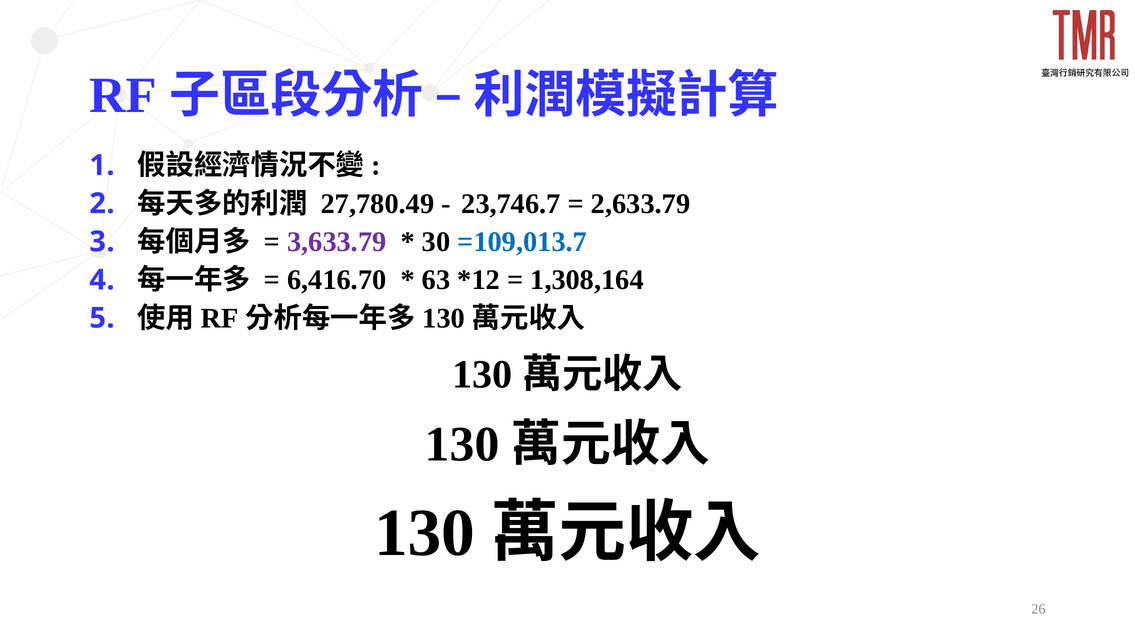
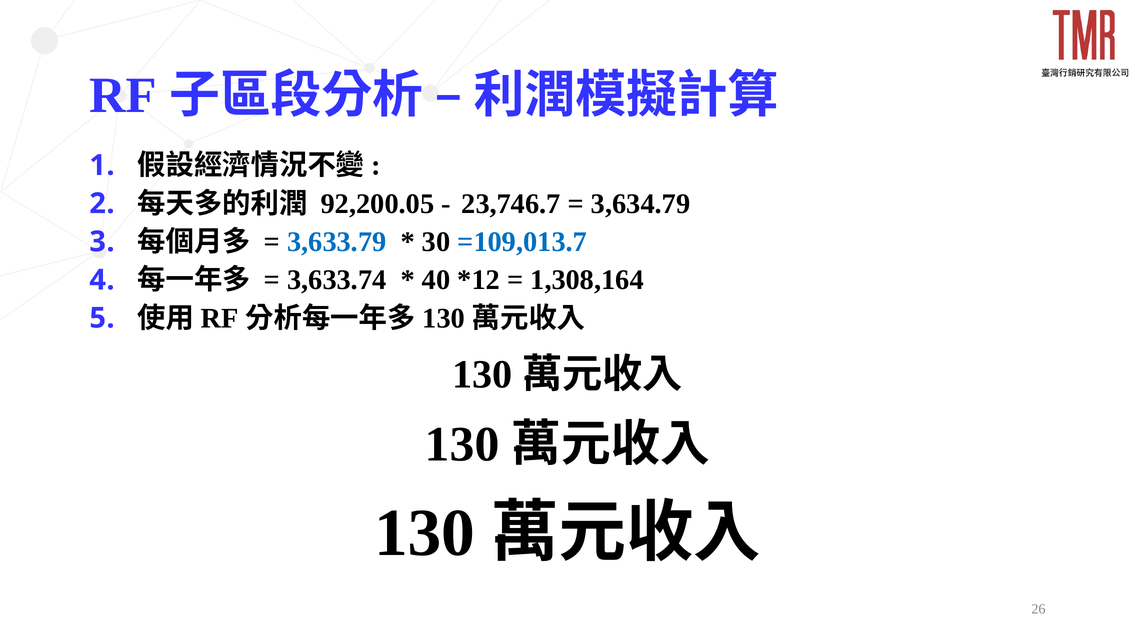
27,780.49: 27,780.49 -> 92,200.05 (377, 204)
2,633.79: 2,633.79 -> 3,634.79 (641, 204)
3,633.79 colour: purple -> blue (337, 242)
6,416.70: 6,416.70 -> 3,633.74 (337, 280)
63: 63 -> 40 (436, 280)
